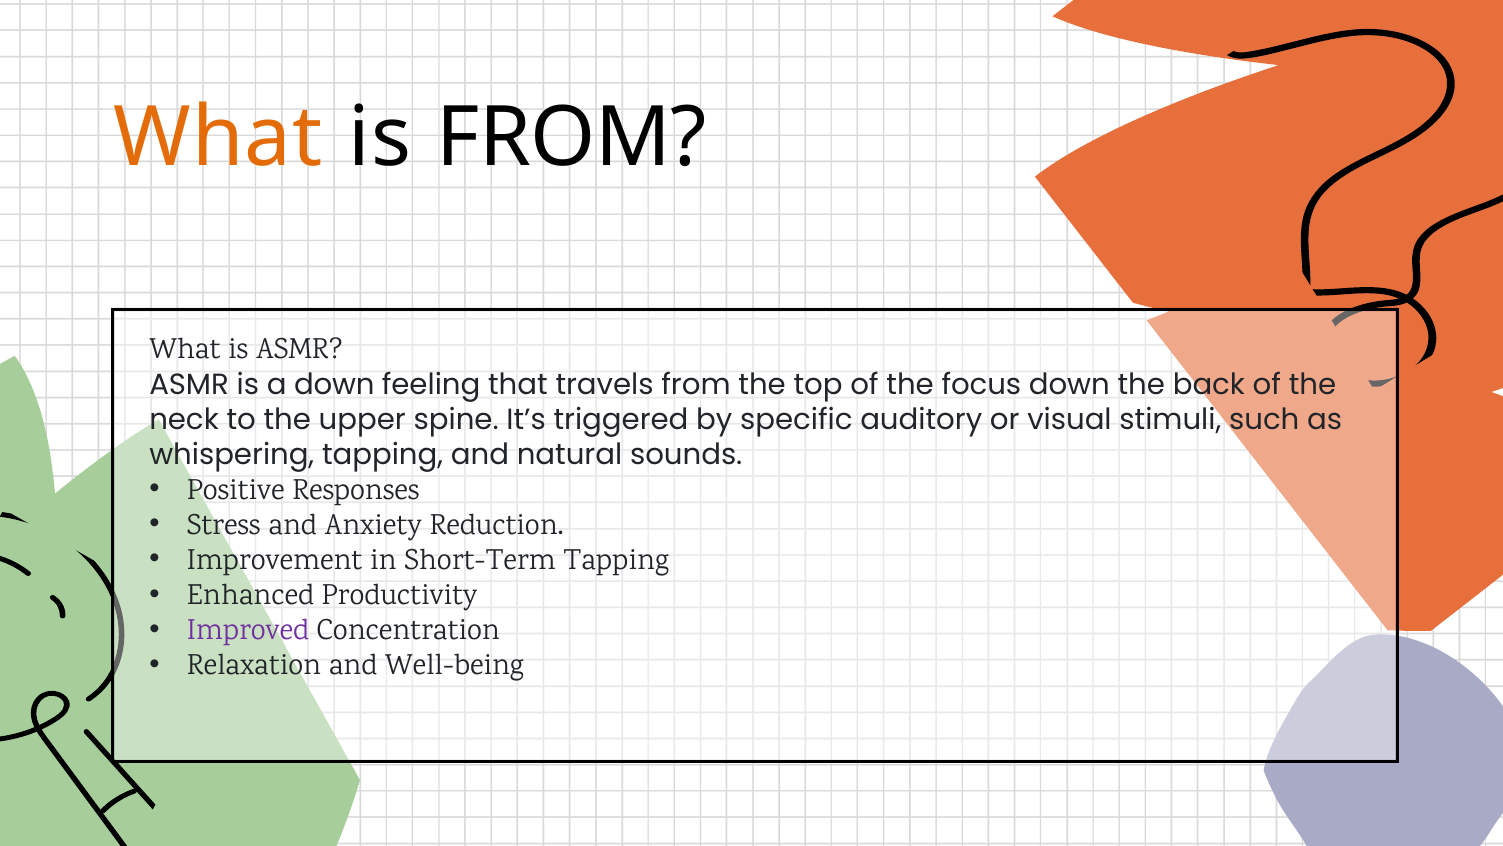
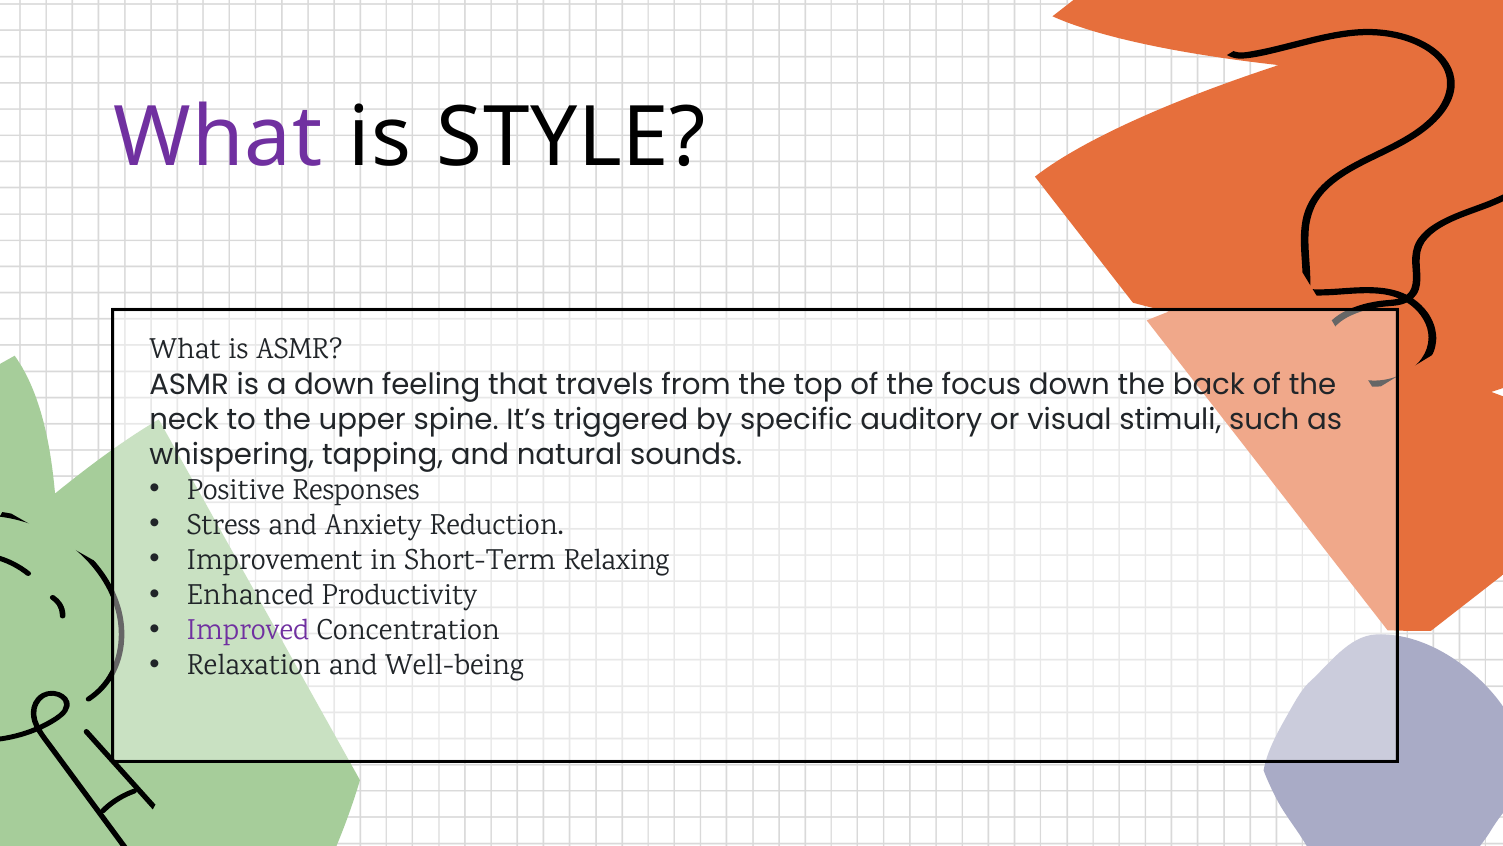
What colour: orange -> purple (218, 138)
is FROM: FROM -> STYLE (571, 138)
Short-Term Tapping: Tapping -> Relaxing (616, 560)
